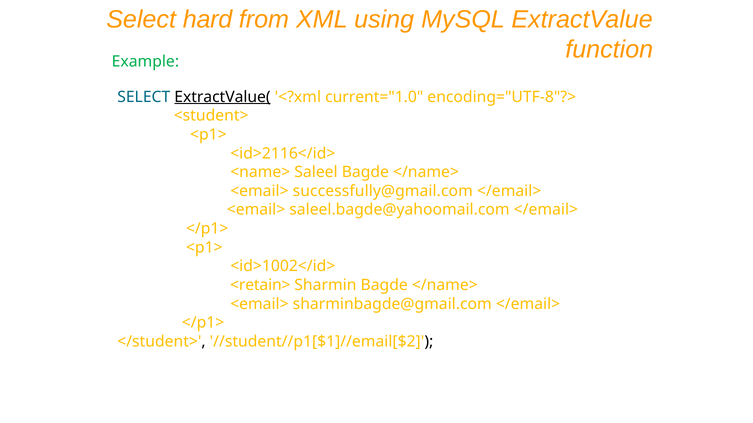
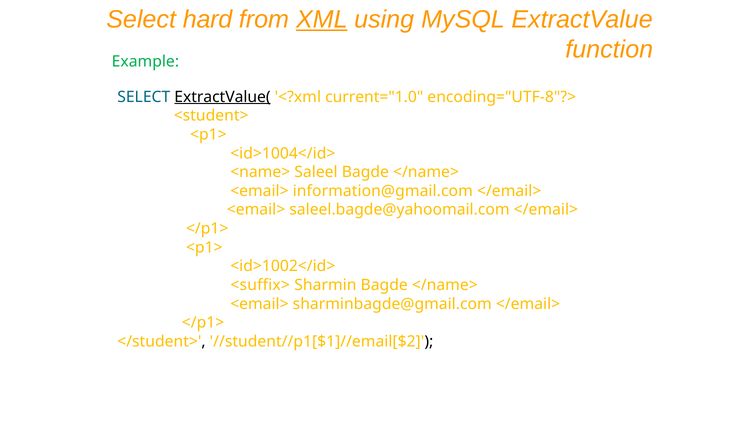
XML underline: none -> present (322, 20)
<id>2116</id>: <id>2116</id> -> <id>1004</id> (283, 154)
successfully@gmail.com: successfully@gmail.com -> information@gmail.com (383, 191)
<retain>: <retain> -> <suffix> (260, 285)
